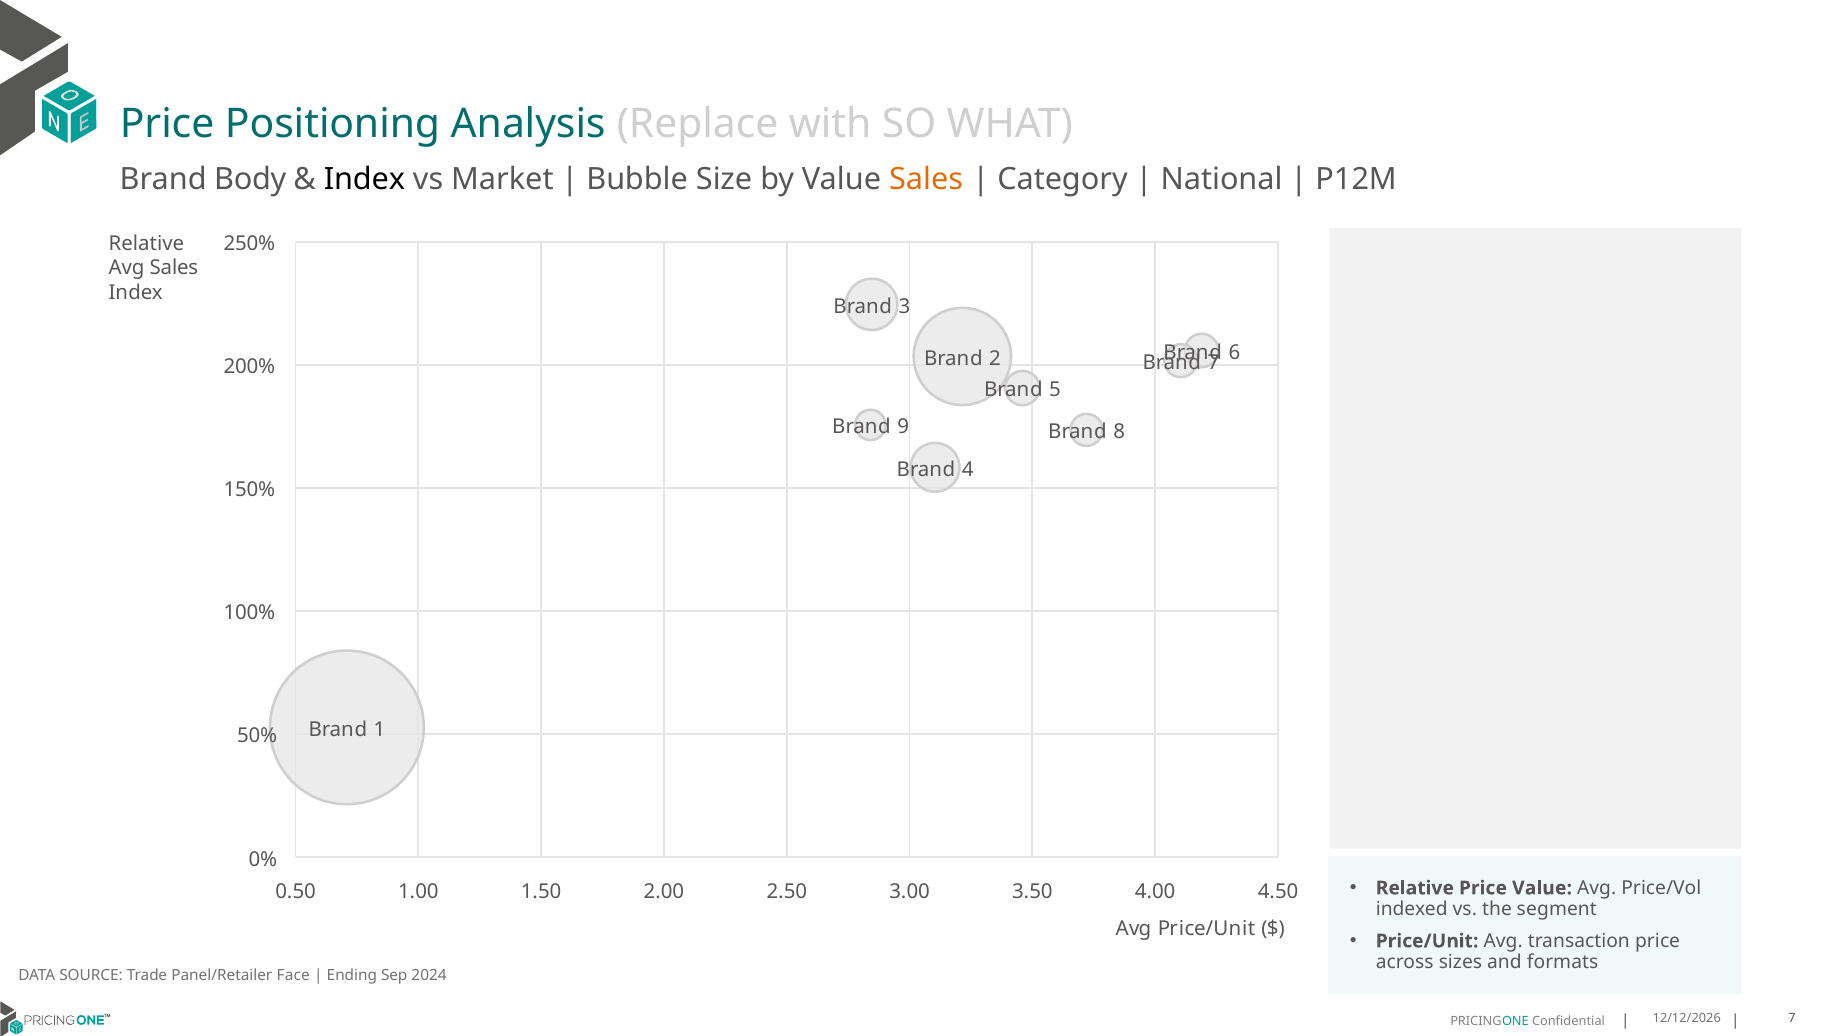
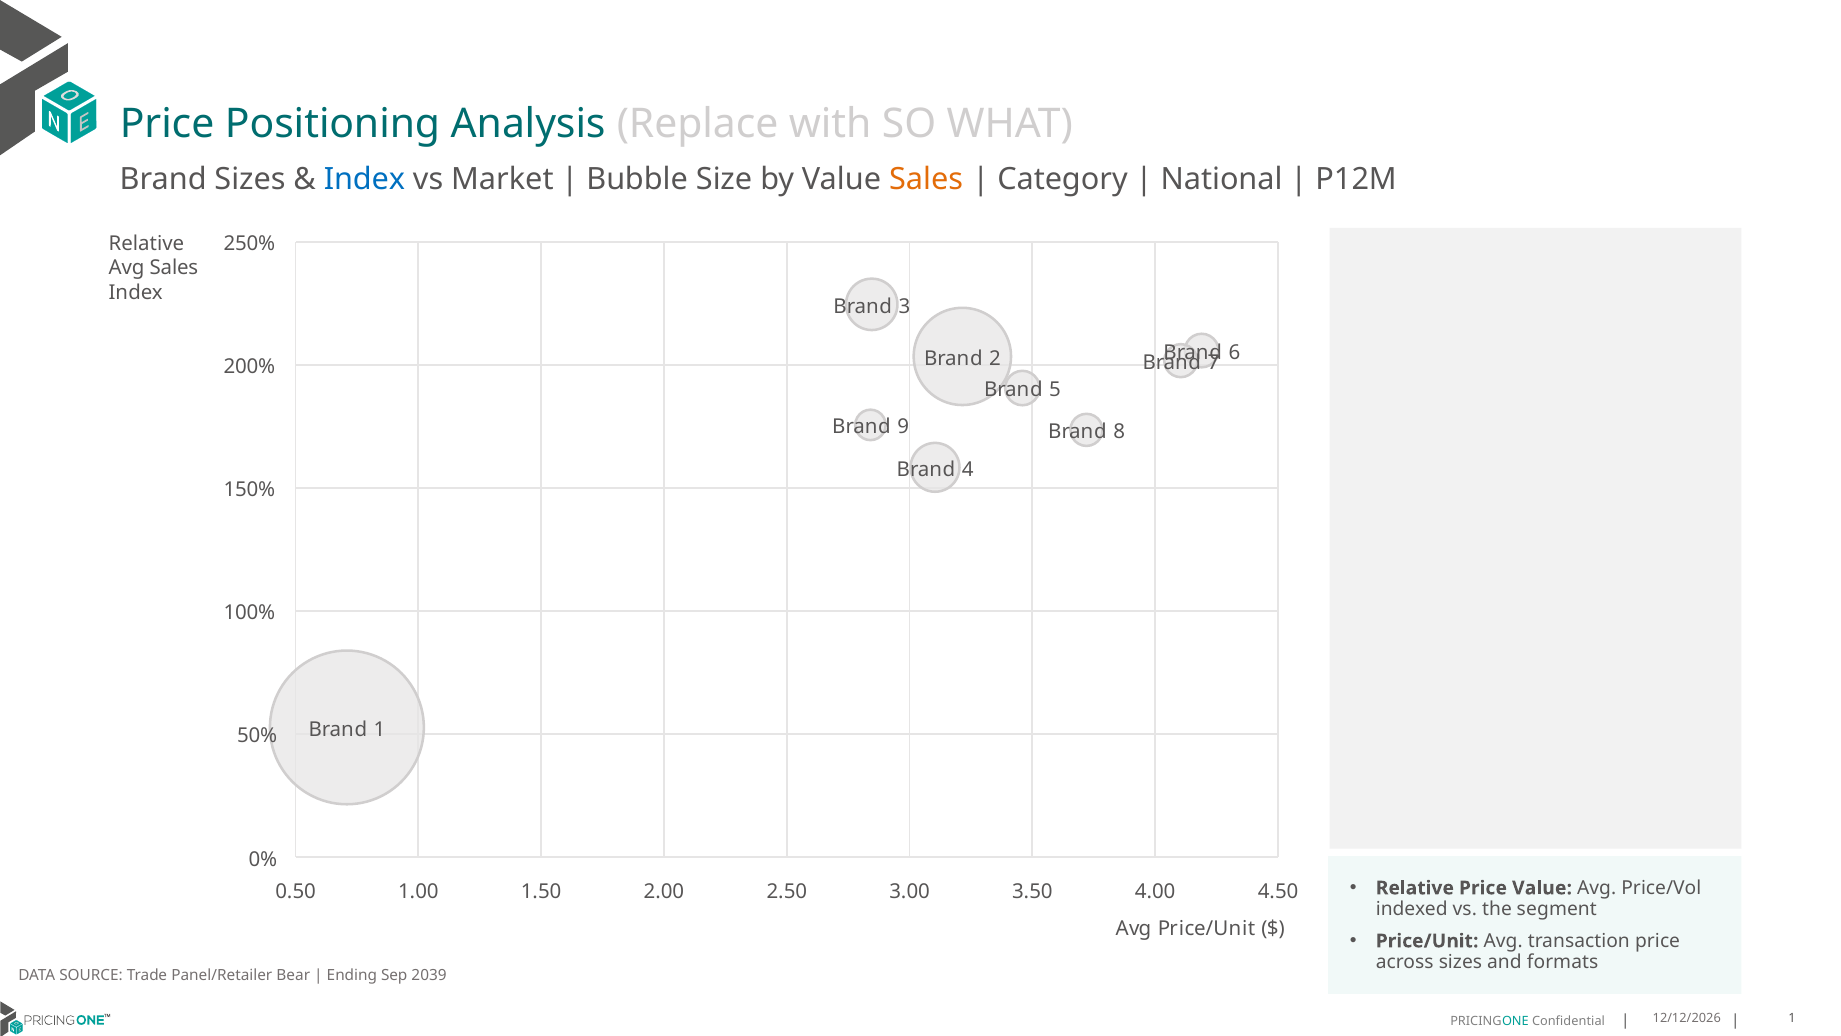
Brand Body: Body -> Sizes (250, 179)
Index colour: black -> blue (364, 179)
Face: Face -> Bear (293, 975)
2024: 2024 -> 2039 (429, 975)
7: 7 -> 1 (1792, 1018)
